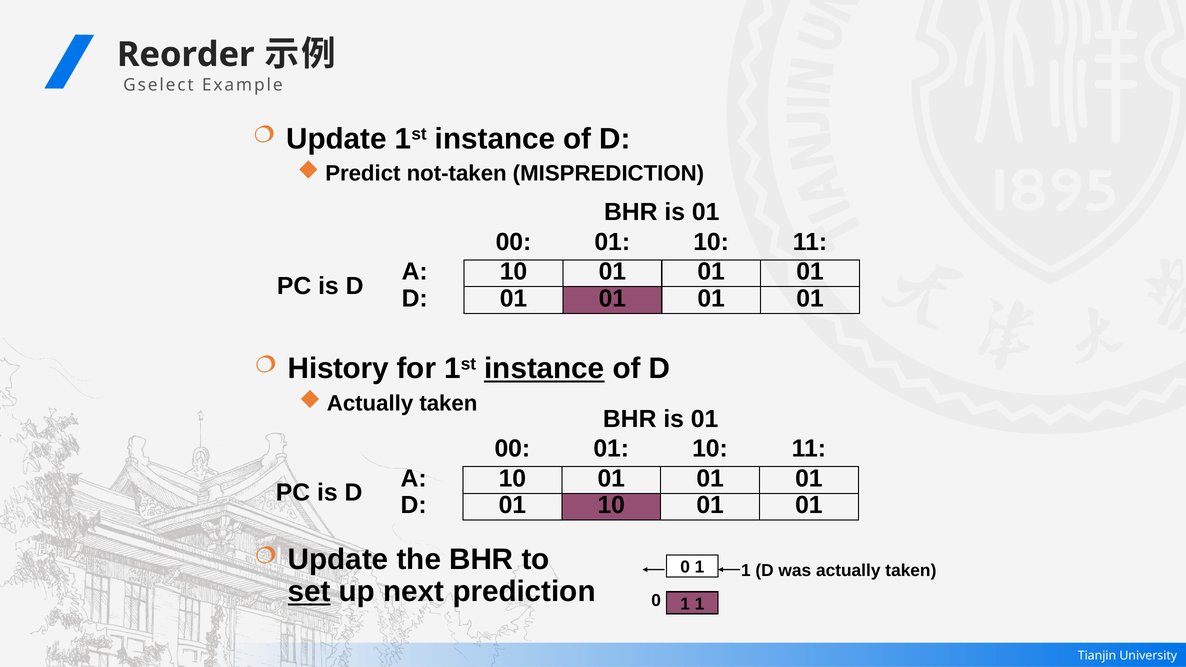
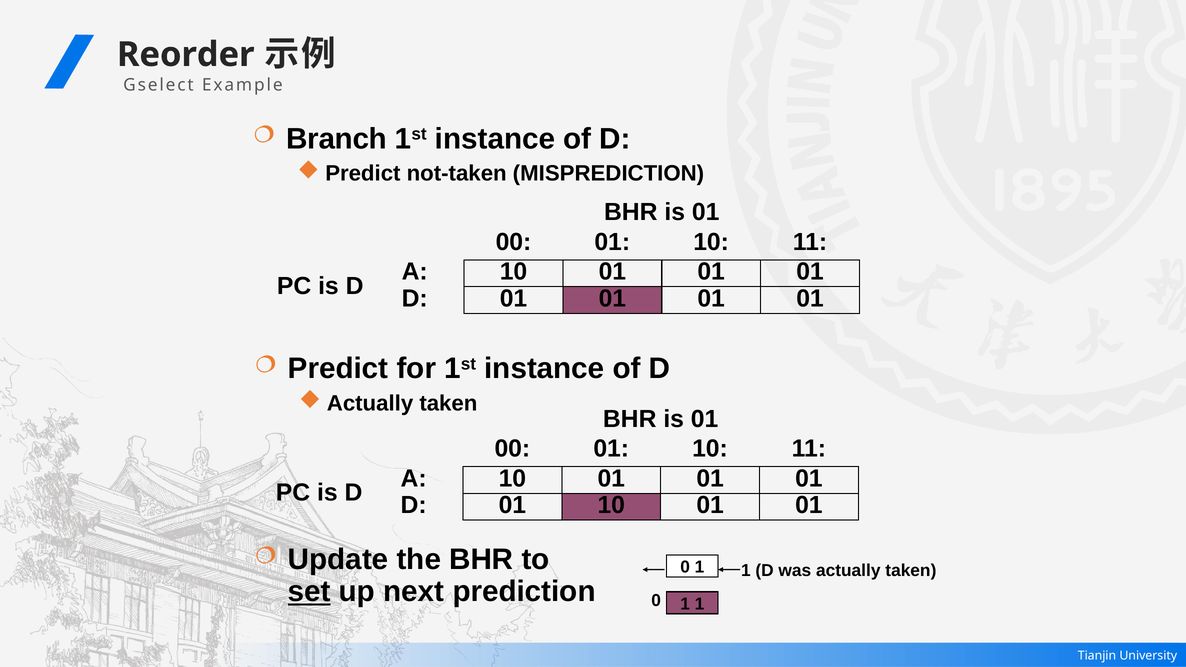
Update: Update -> Branch (337, 139)
History: History -> Predict (338, 369)
instance underline: present -> none (544, 369)
